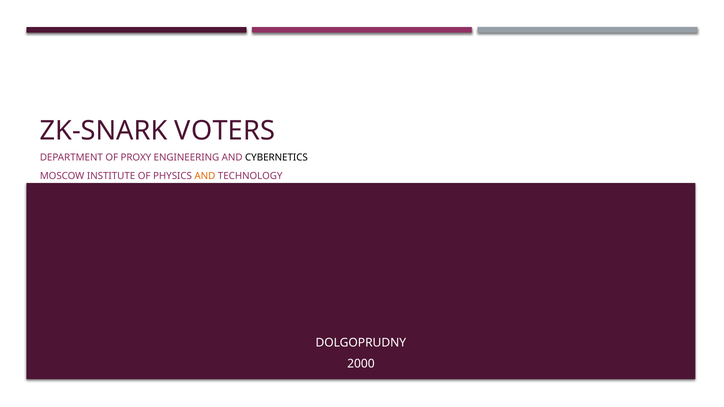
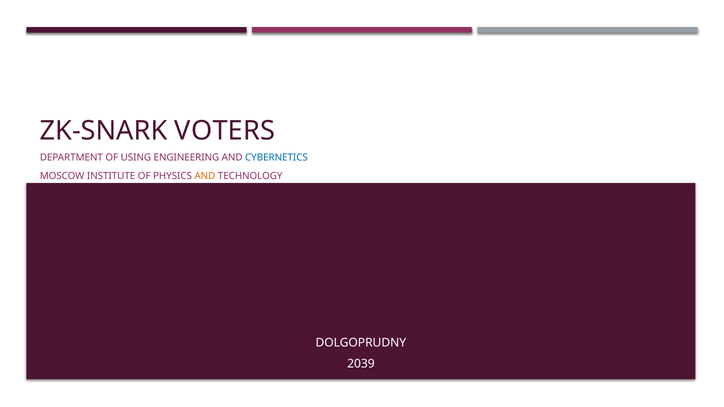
PROXY: PROXY -> USING (136, 157)
CYBERNETICS colour: black -> blue (276, 157)
2000: 2000 -> 2039 (361, 364)
